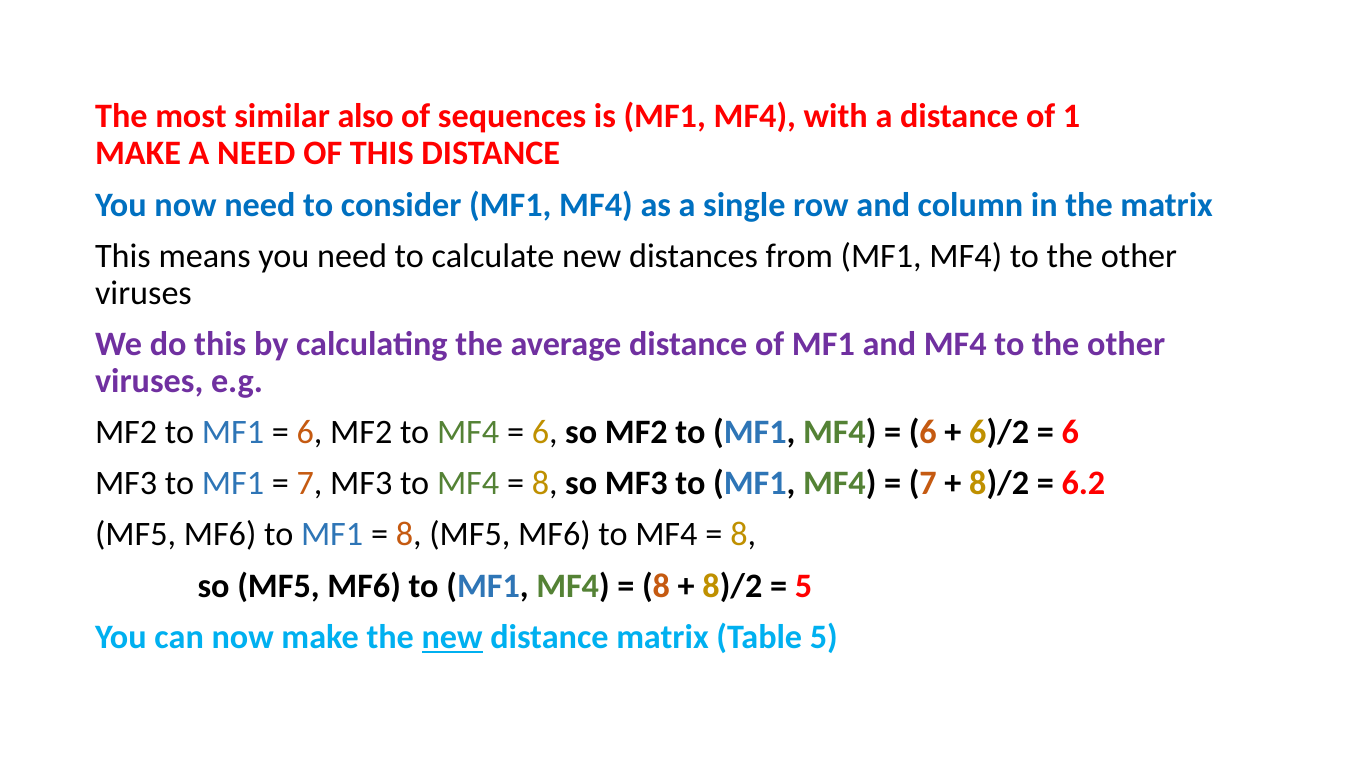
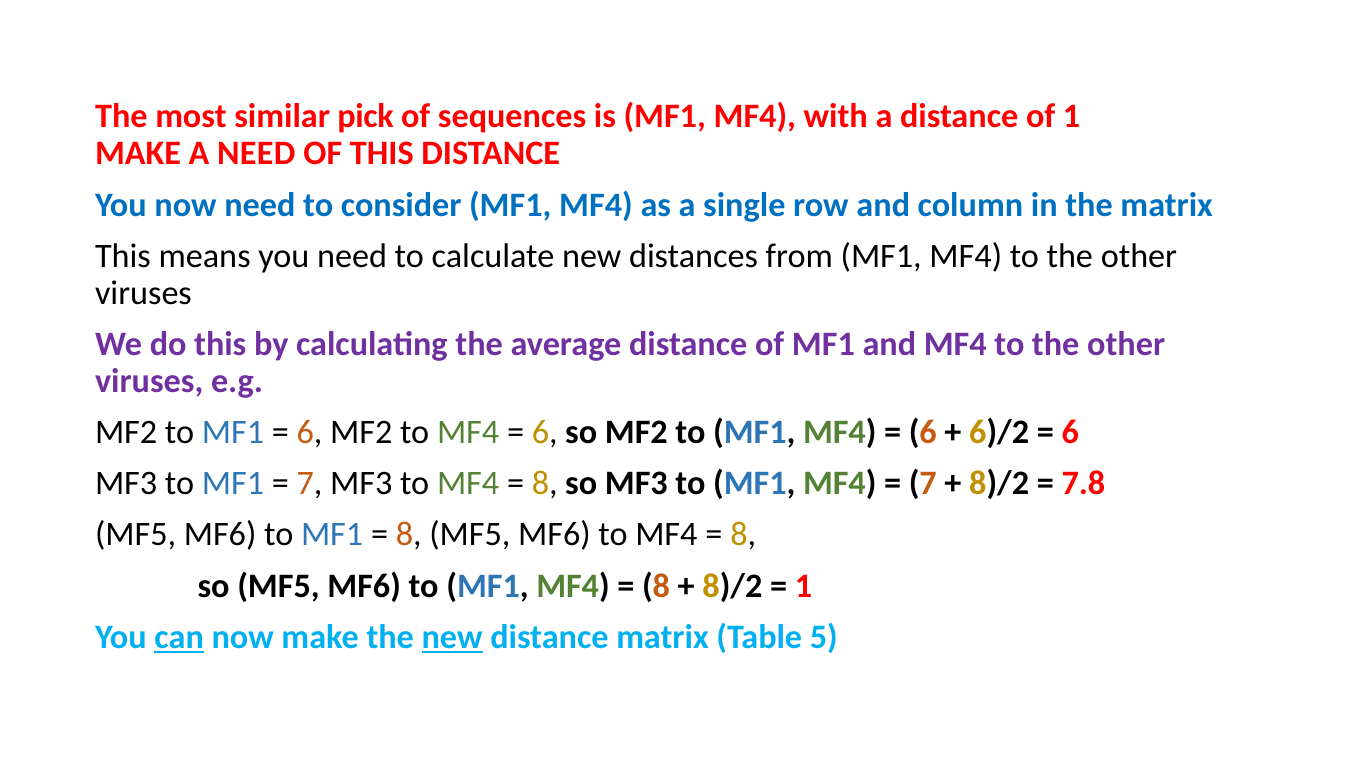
also: also -> pick (366, 116)
6.2: 6.2 -> 7.8 (1083, 483)
5: 5 -> 1 (803, 585)
can underline: none -> present (179, 637)
